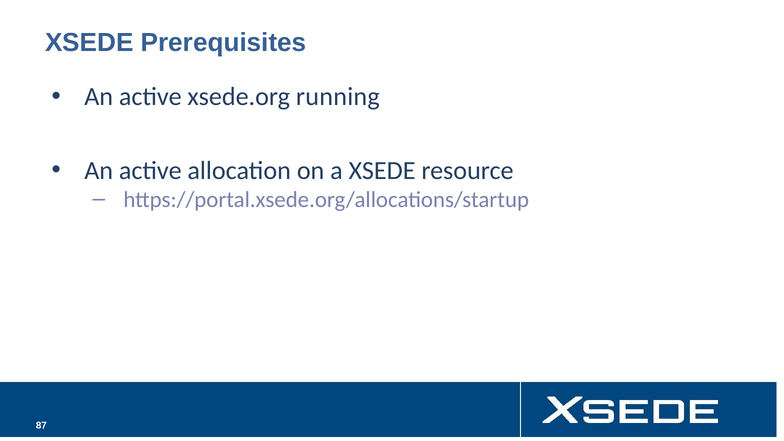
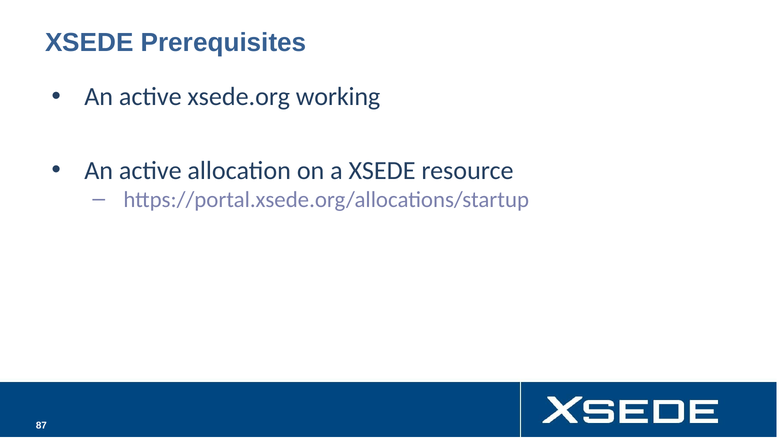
running: running -> working (338, 97)
